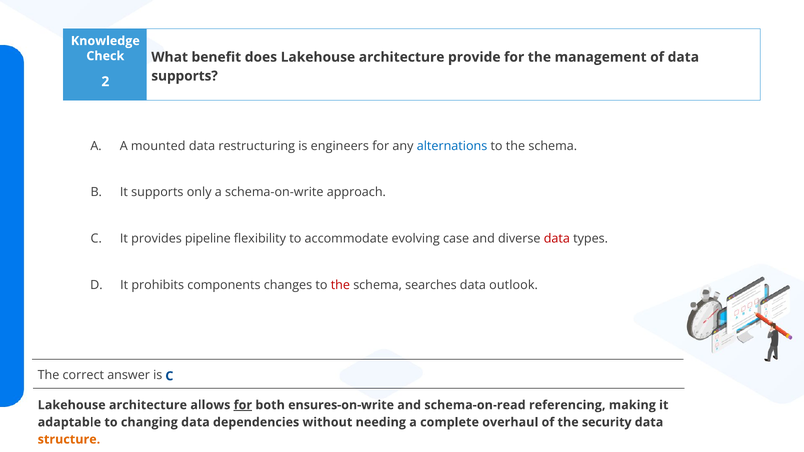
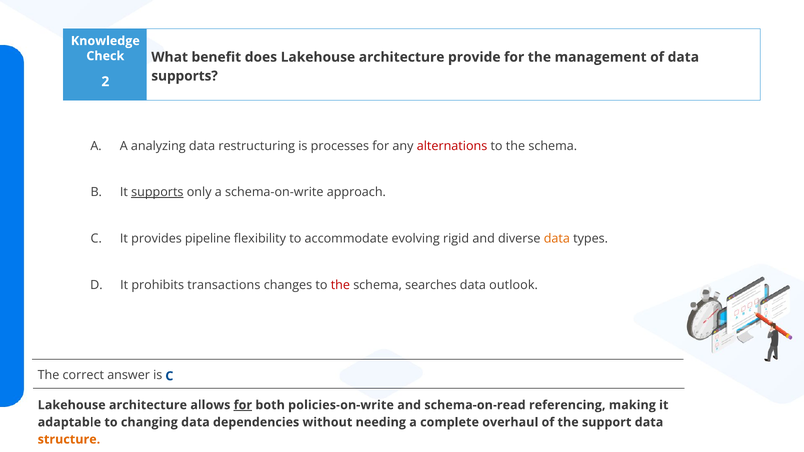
mounted: mounted -> analyzing (158, 146)
engineers: engineers -> processes (340, 146)
alternations colour: blue -> red (452, 146)
supports underline: none -> present (157, 192)
case: case -> rigid (456, 239)
data colour: red -> orange (557, 239)
components: components -> transactions (224, 285)
ensures-on-write: ensures-on-write -> policies-on-write (341, 405)
security: security -> support (607, 422)
